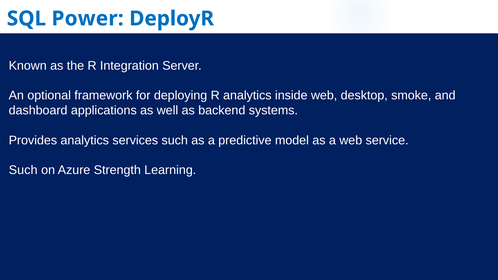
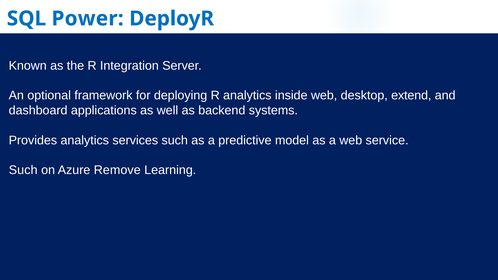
smoke: smoke -> extend (411, 96)
Strength: Strength -> Remove (117, 170)
